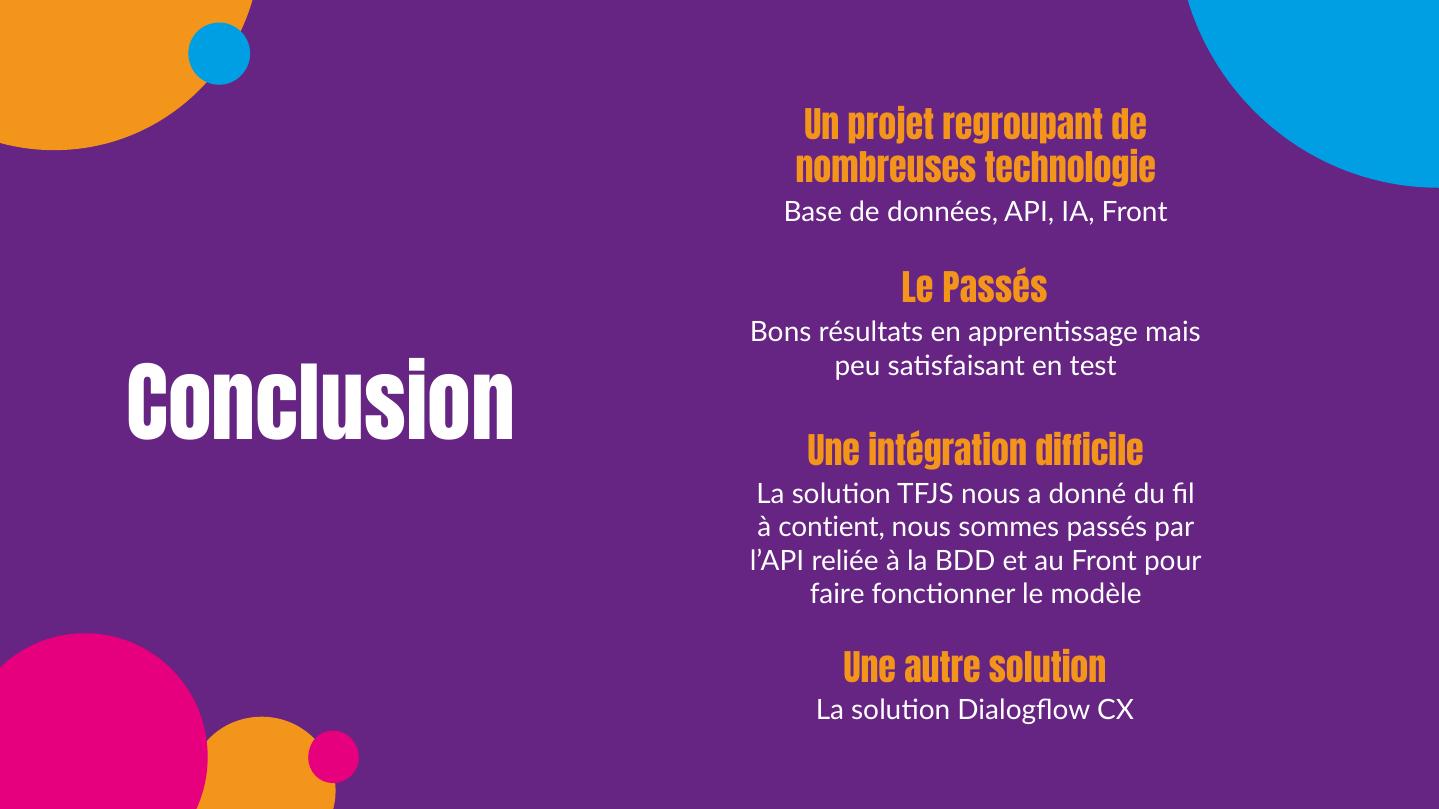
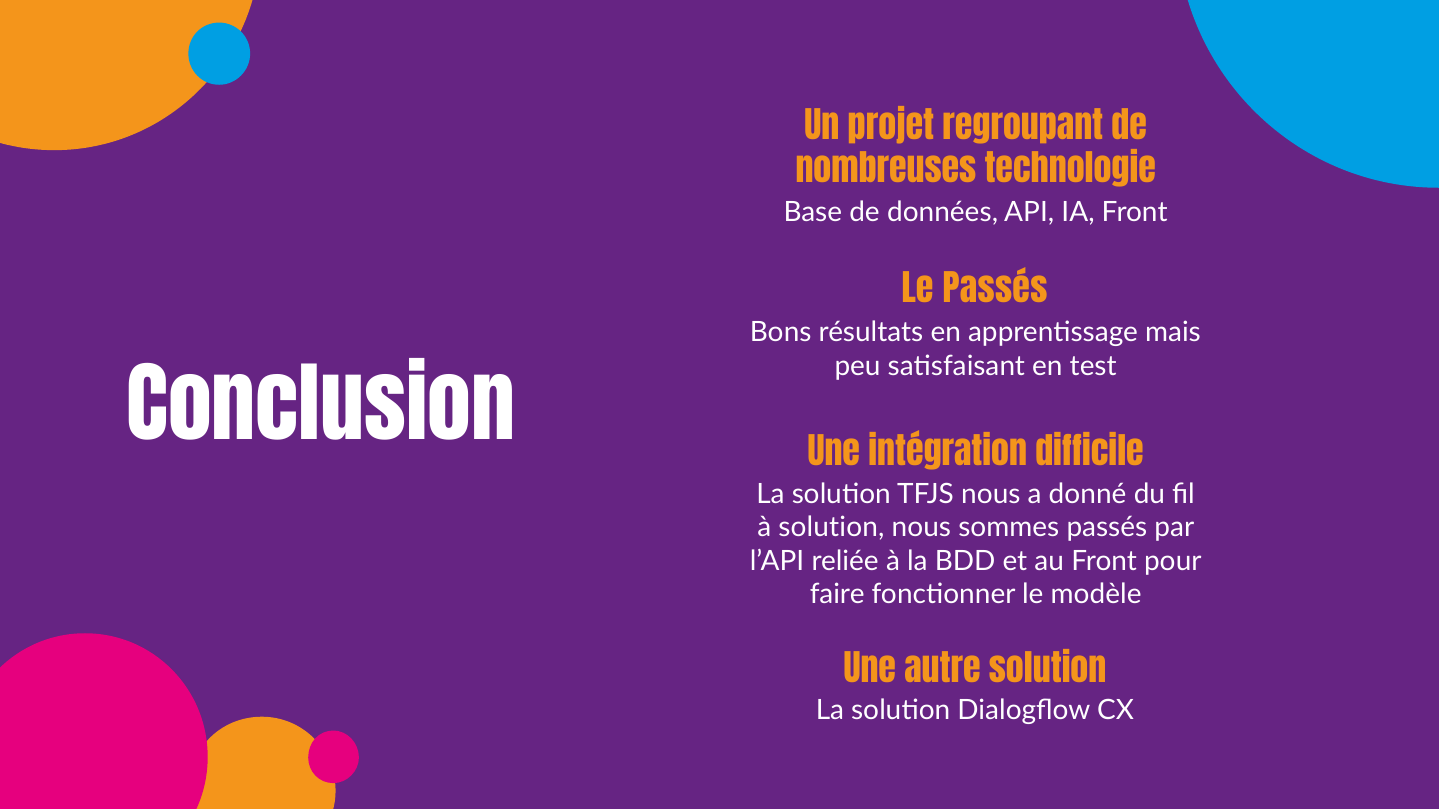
à contient: contient -> solution (831, 528)
